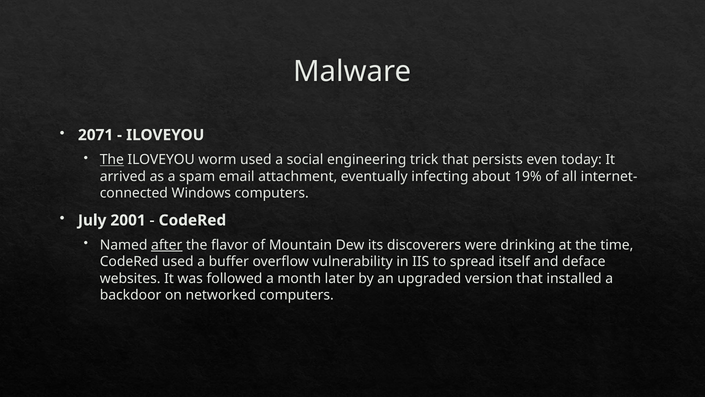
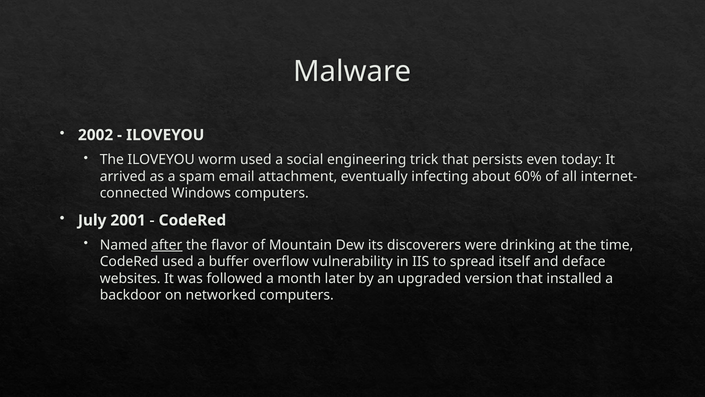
2071: 2071 -> 2002 (96, 135)
The underline: present -> none (112, 160)
19%: 19% -> 60% (528, 176)
